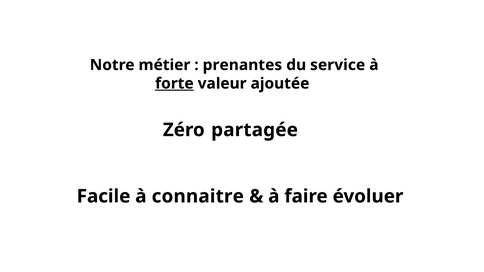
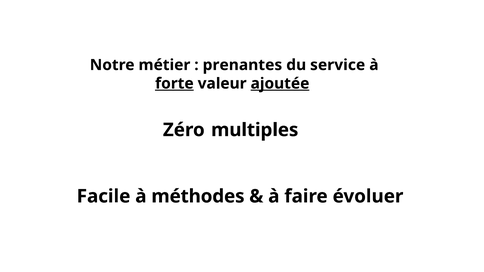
ajoutée underline: none -> present (280, 84)
partagée: partagée -> multiples (255, 130)
connaitre: connaitre -> méthodes (198, 196)
